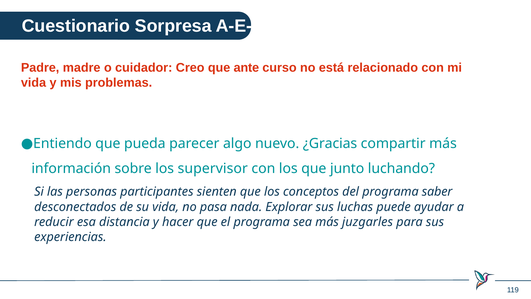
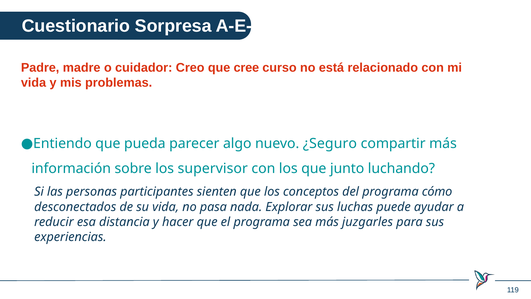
ante: ante -> cree (246, 67)
¿Gracias: ¿Gracias -> ¿Seguro (330, 143)
saber: saber -> cómo (437, 192)
